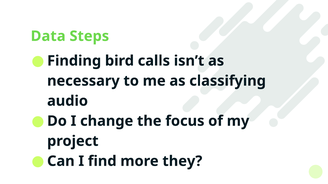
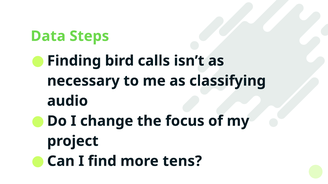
they: they -> tens (182, 162)
